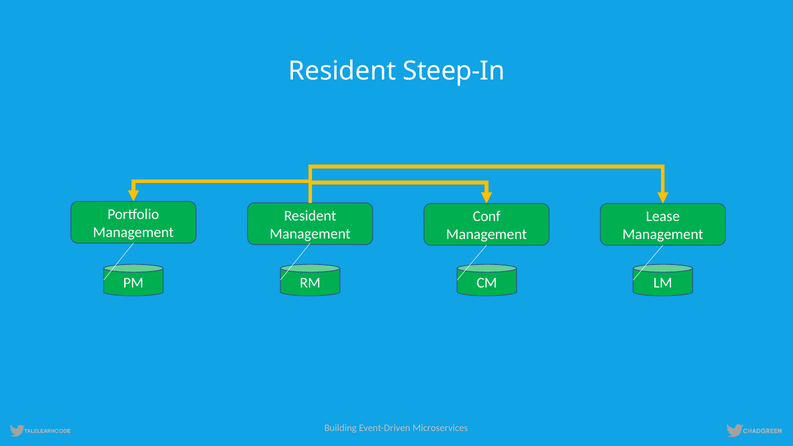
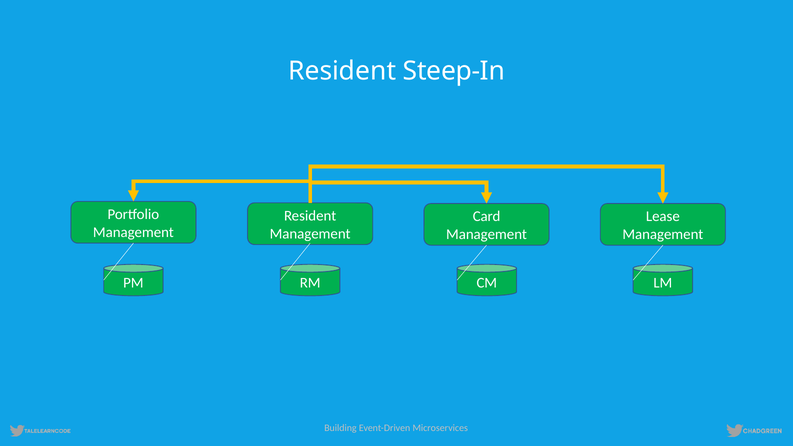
Conf: Conf -> Card (487, 217)
